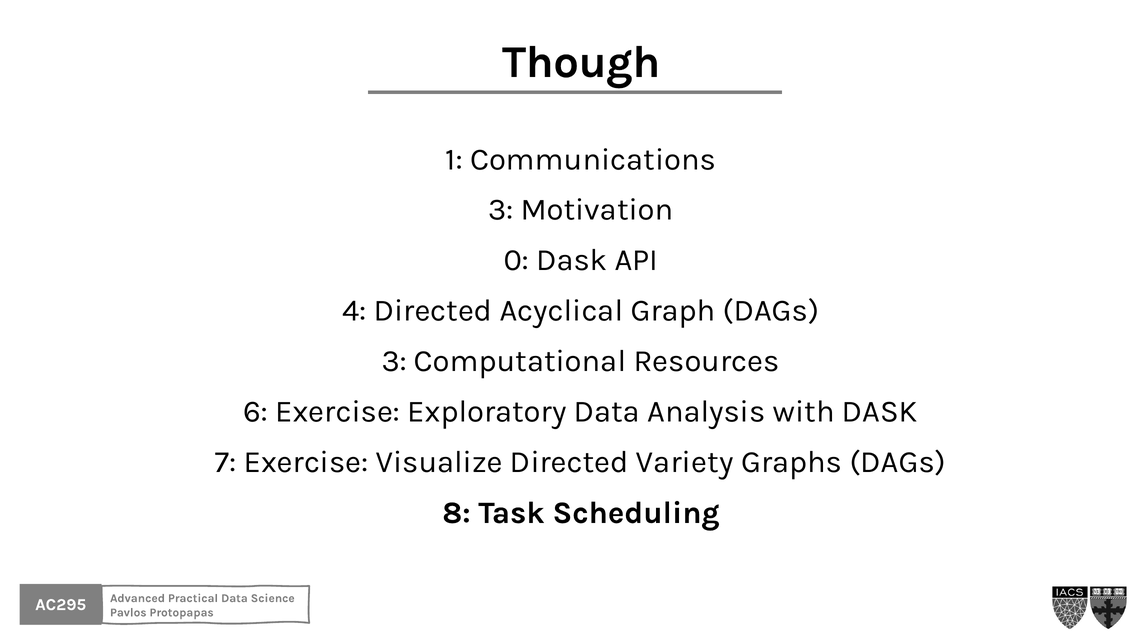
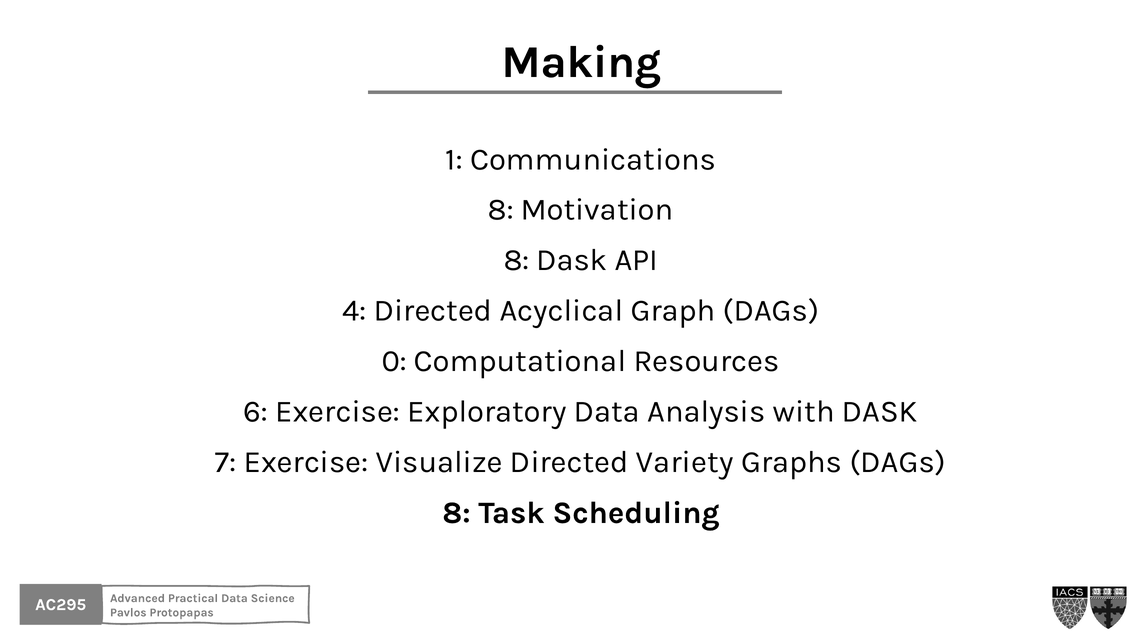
Though: Though -> Making (581, 62)
3: 3 -> 8 (501, 210)
0: 0 -> 8 (516, 260)
3: 3 -> 0 (394, 361)
